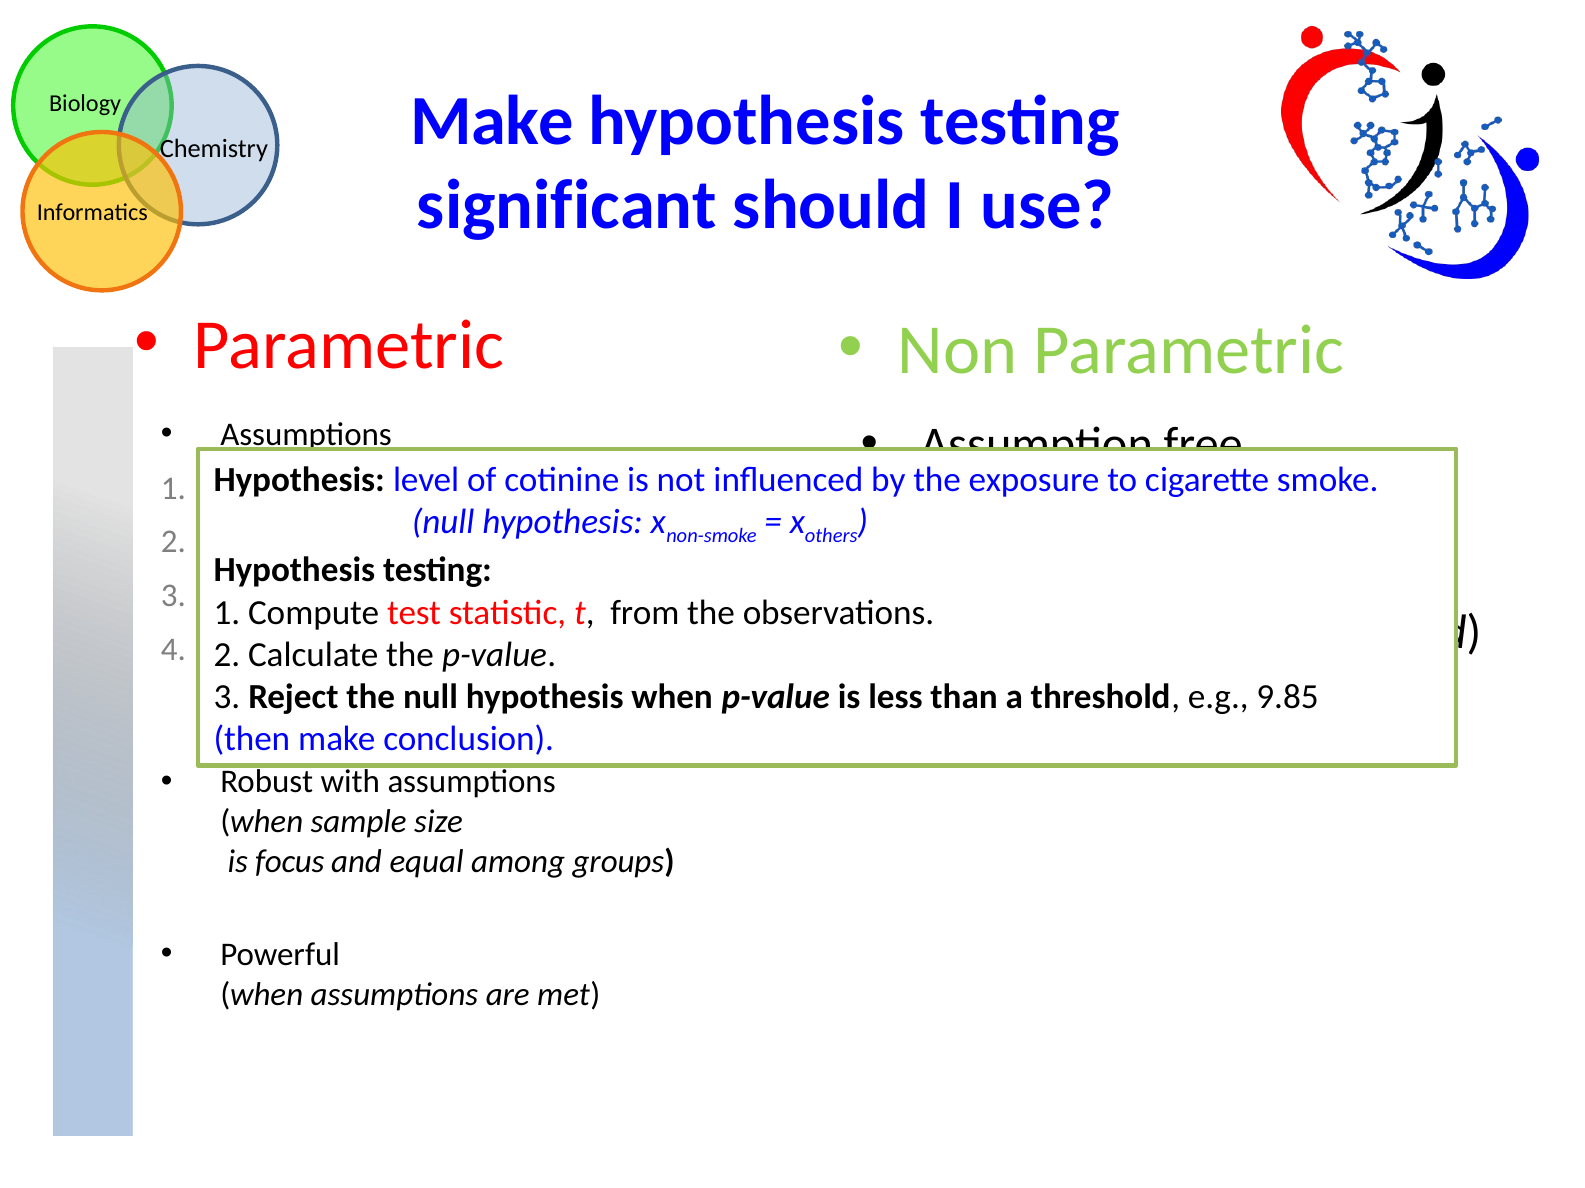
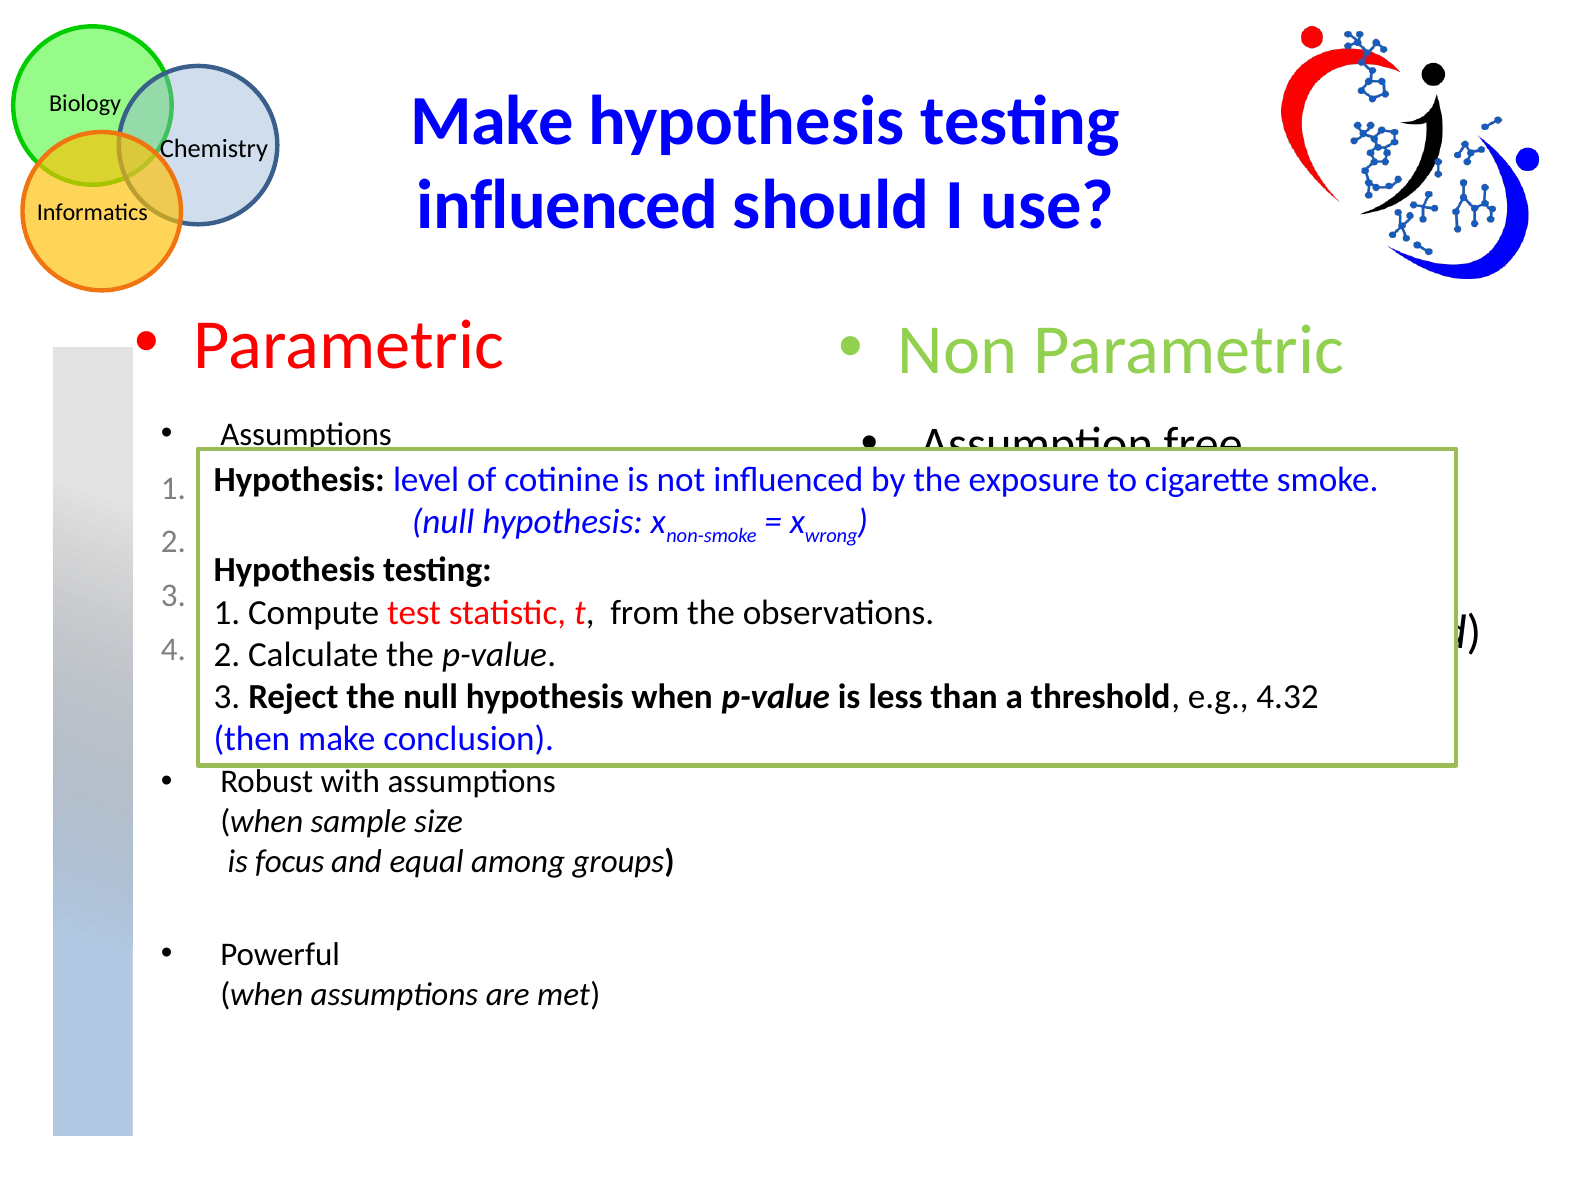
significant: significant -> influenced (567, 206)
others: others -> wrong (831, 536)
9.85: 9.85 -> 4.32 (1288, 697)
